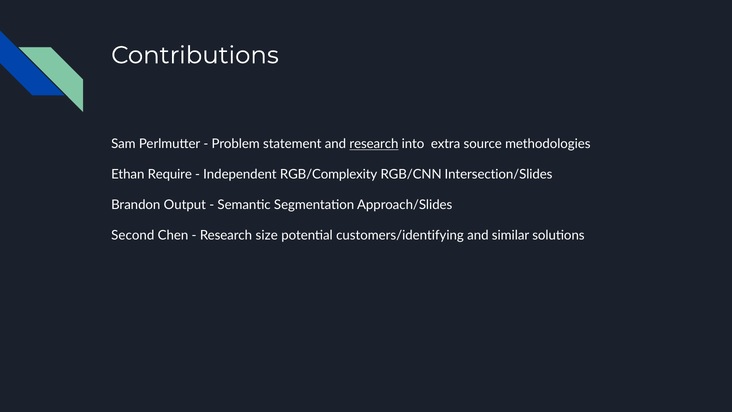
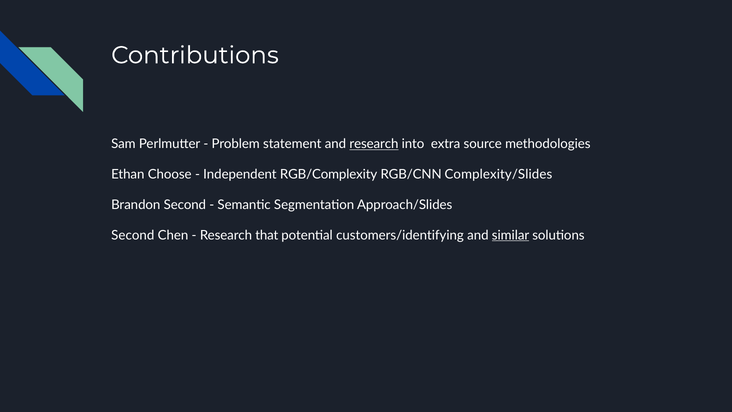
Require: Require -> Choose (170, 174)
Intersection/Slides: Intersection/Slides -> Complexity/Slides (498, 174)
Brandon Output: Output -> Second (185, 205)
size: size -> that (267, 235)
similar underline: none -> present (511, 235)
